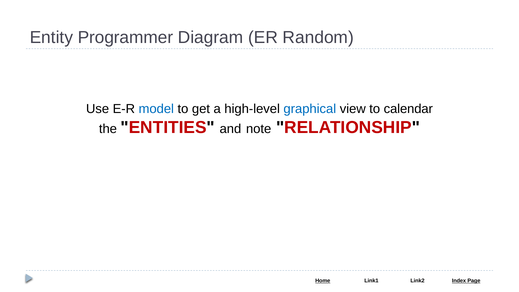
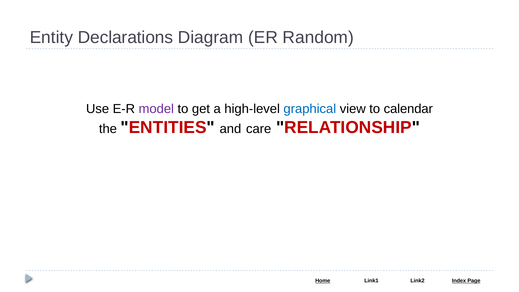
Programmer: Programmer -> Declarations (125, 37)
model colour: blue -> purple (156, 109)
note: note -> care (259, 129)
